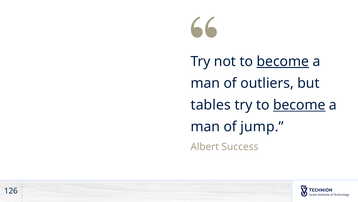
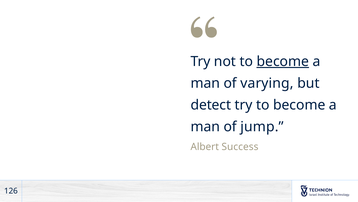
outliers: outliers -> varying (267, 83)
tables: tables -> detect (211, 105)
become underline: present -> none (299, 105)
